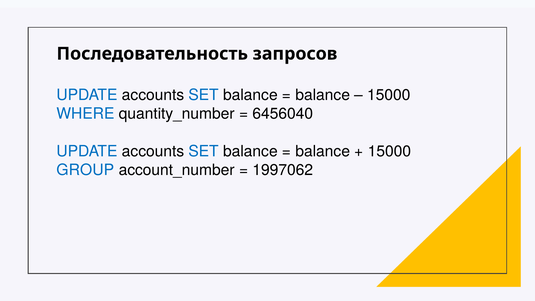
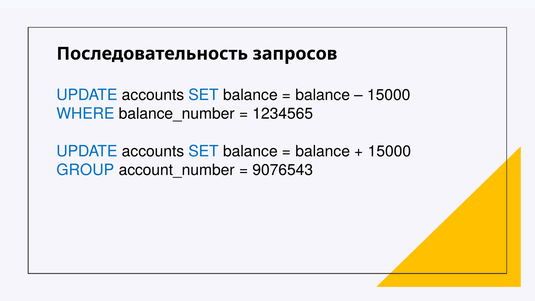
quantity_number: quantity_number -> balance_number (177, 114)
6456040: 6456040 -> 1234565 (283, 114)
1997062: 1997062 -> 9076543 (283, 170)
